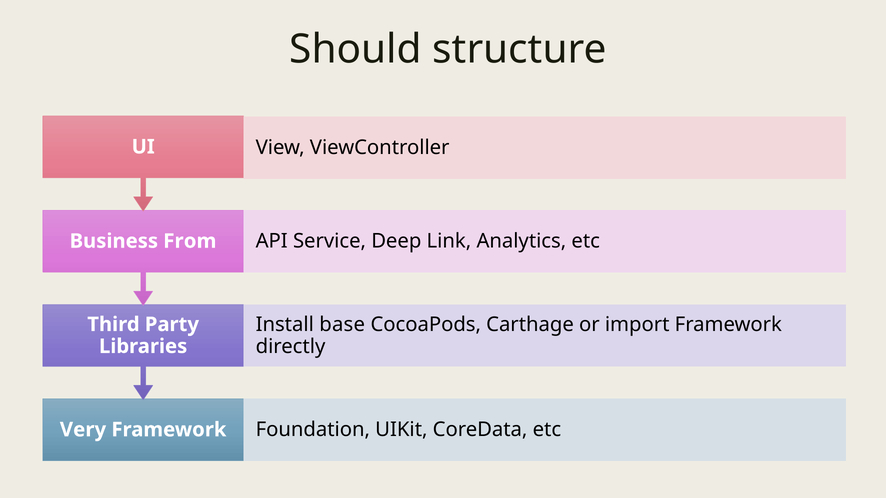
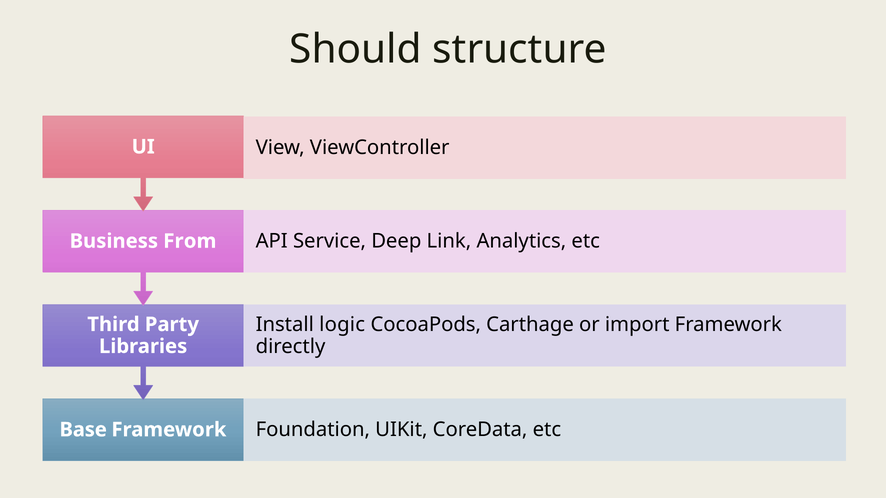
base: base -> logic (342, 325)
Very: Very -> Base (83, 430)
